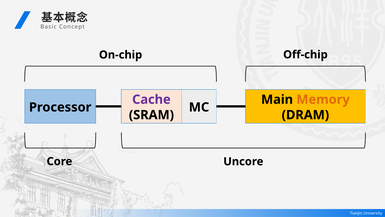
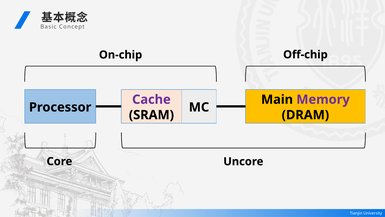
Memory colour: orange -> purple (323, 99)
